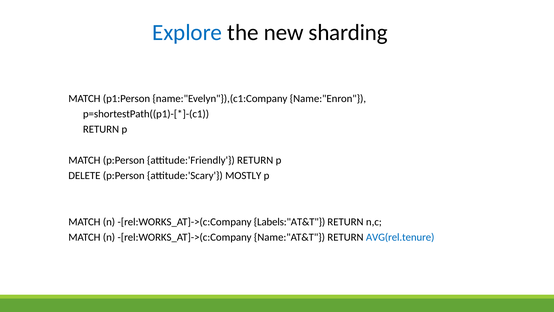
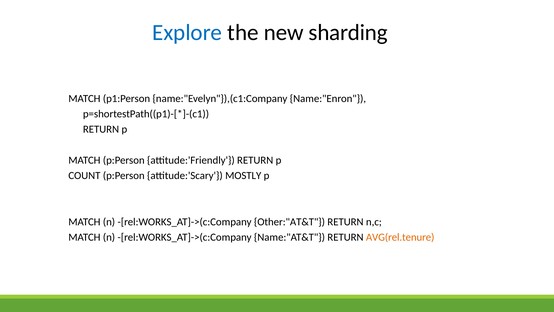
DELETE: DELETE -> COUNT (84, 175)
Labels:"AT&T: Labels:"AT&T -> Other:"AT&T (289, 222)
AVG(rel.tenure colour: blue -> orange (400, 237)
